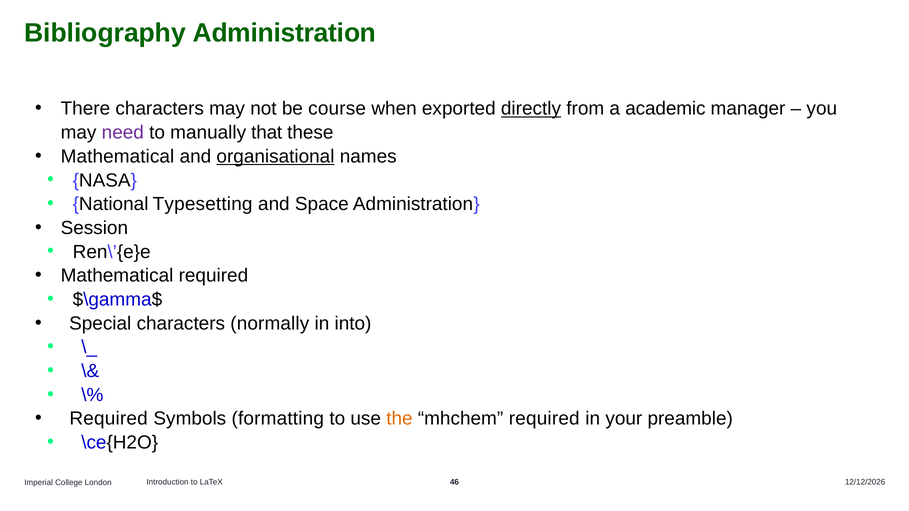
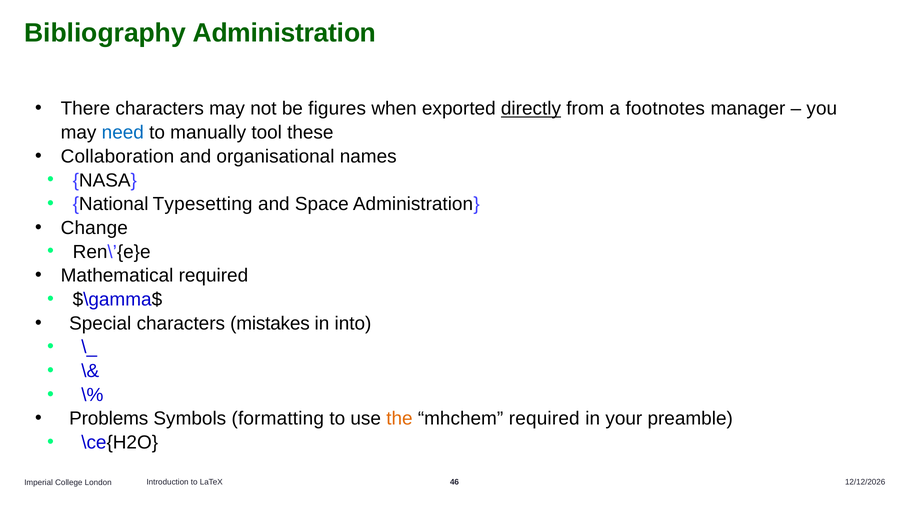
course: course -> figures (337, 109)
academic: academic -> footnotes (665, 109)
need colour: purple -> blue (123, 133)
that: that -> tool (267, 133)
Mathematical: Mathematical -> Collaboration (117, 157)
organisational underline: present -> none (275, 157)
Session: Session -> Change (94, 228)
normally: normally -> mistakes (270, 324)
Required: Required -> Problems (109, 419)
